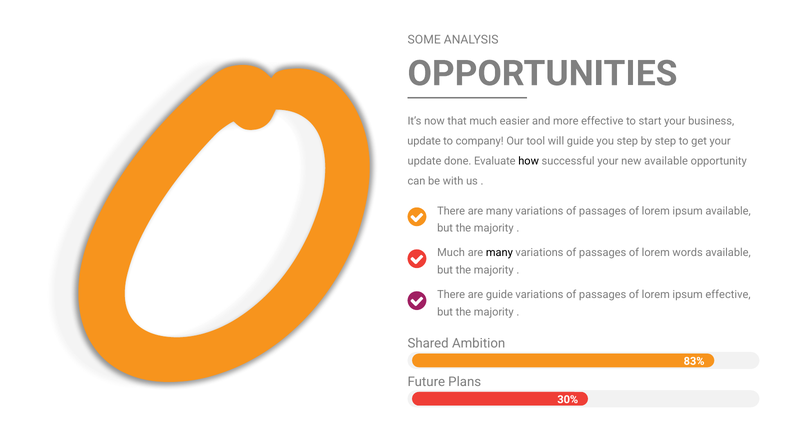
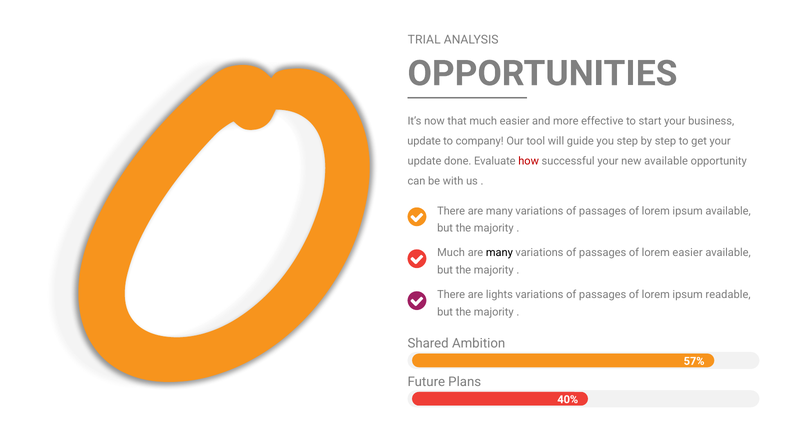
SOME: SOME -> TRIAL (424, 40)
how colour: black -> red (529, 161)
lorem words: words -> easier (688, 253)
are guide: guide -> lights (499, 295)
ipsum effective: effective -> readable (728, 295)
83%: 83% -> 57% (694, 361)
30%: 30% -> 40% (568, 400)
